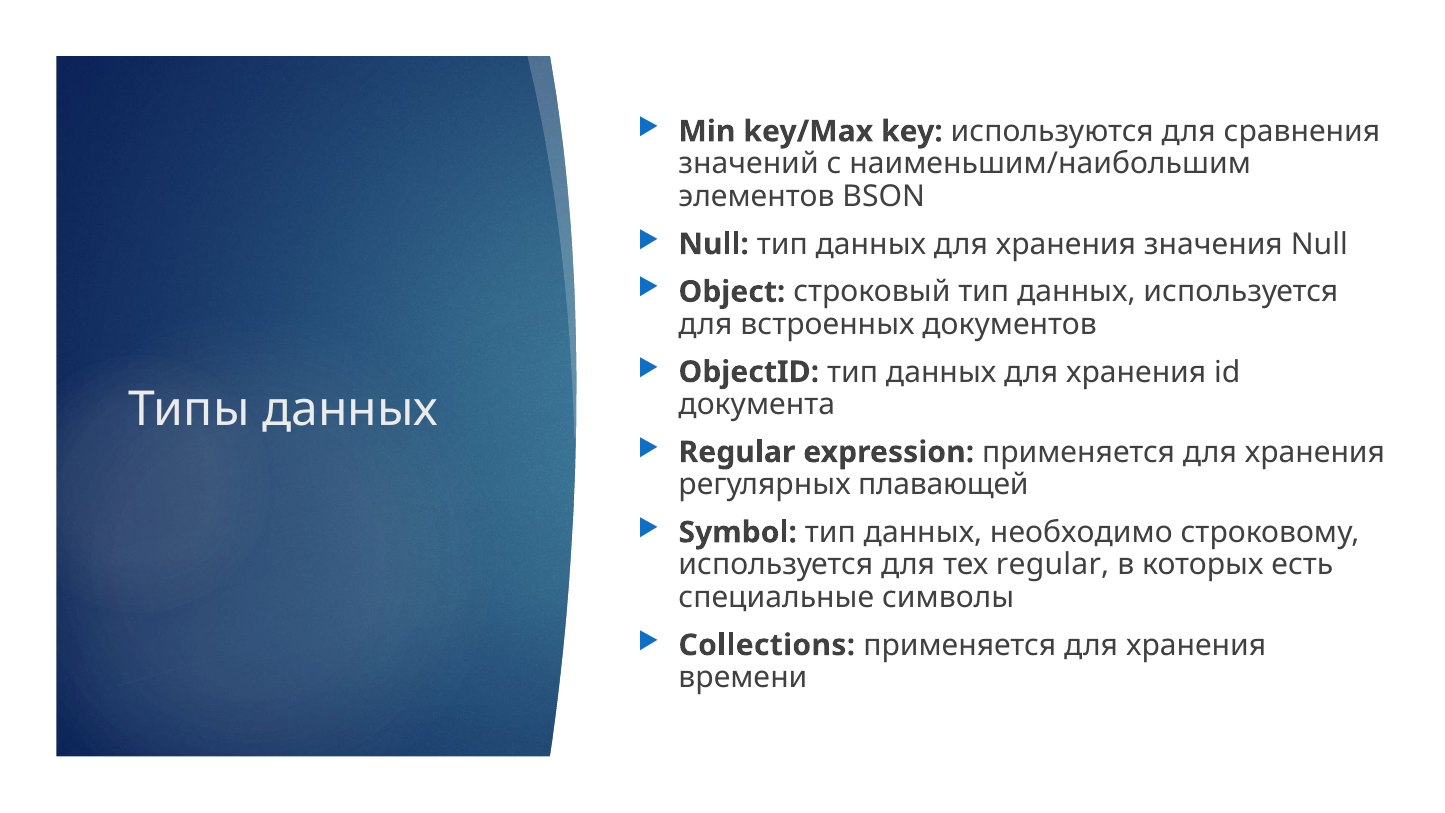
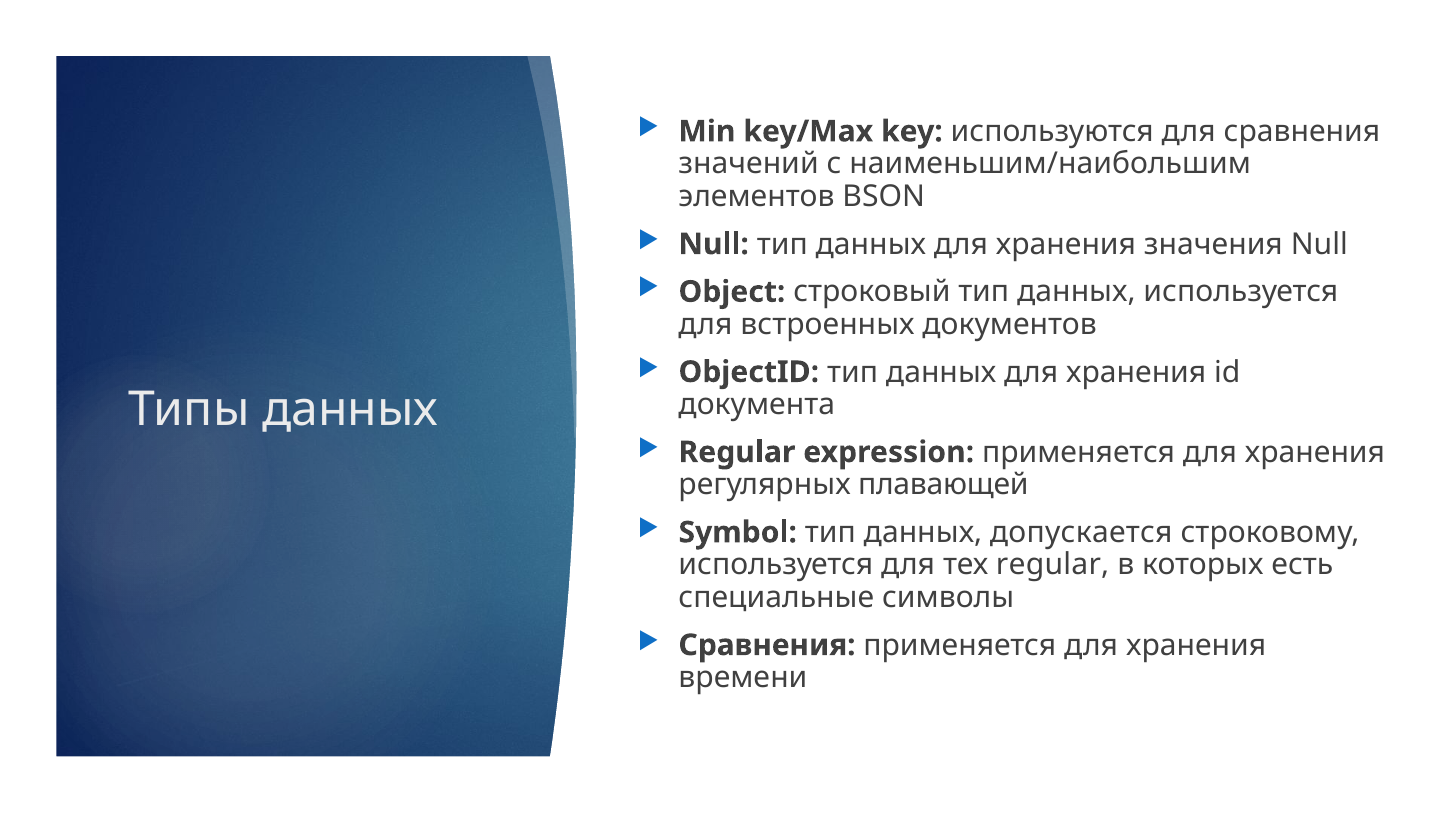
необходимо: необходимо -> допускается (1081, 532)
Collections: Collections -> Сравнения (767, 645)
